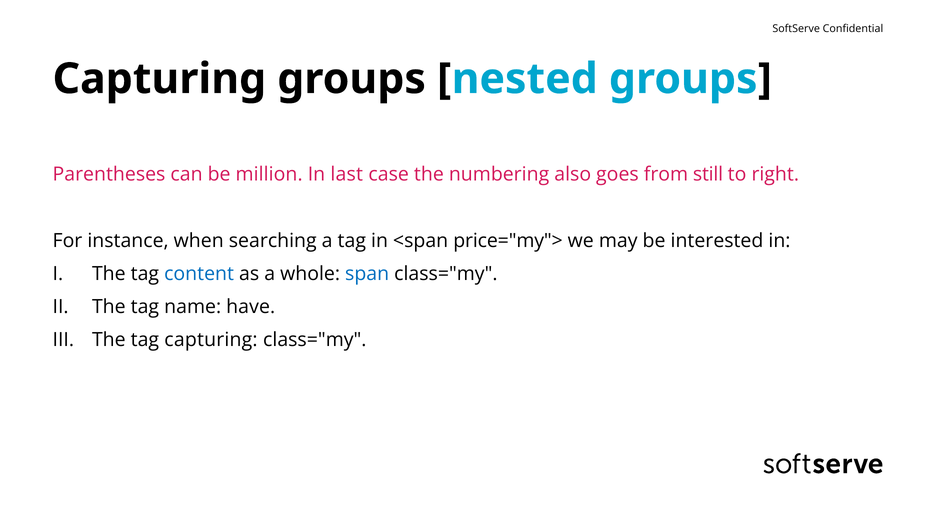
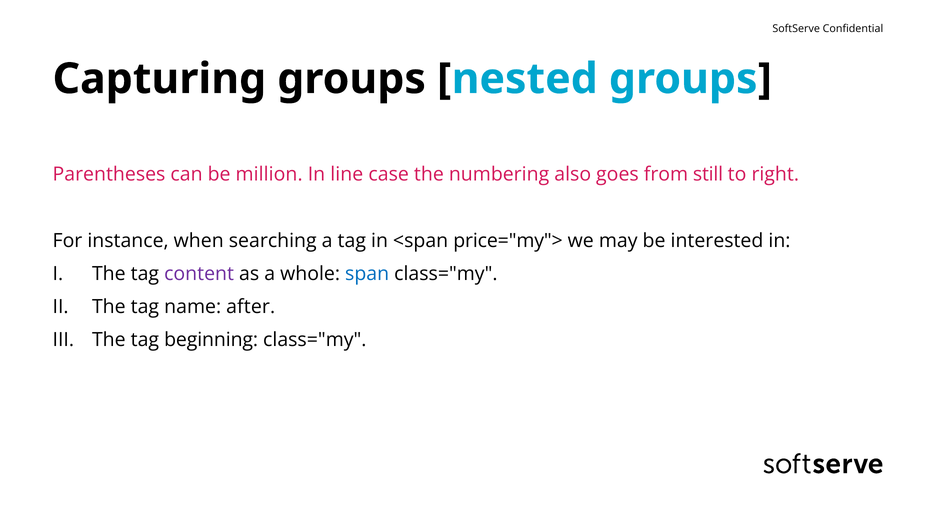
last: last -> line (347, 174)
content colour: blue -> purple (199, 274)
have: have -> after (251, 307)
tag capturing: capturing -> beginning (211, 340)
